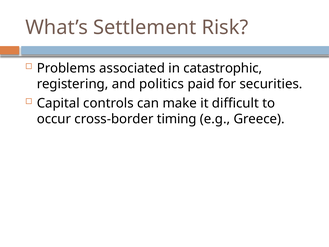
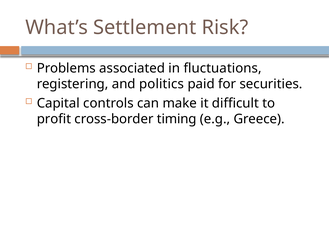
catastrophic: catastrophic -> fluctuations (223, 68)
occur: occur -> profit (54, 119)
